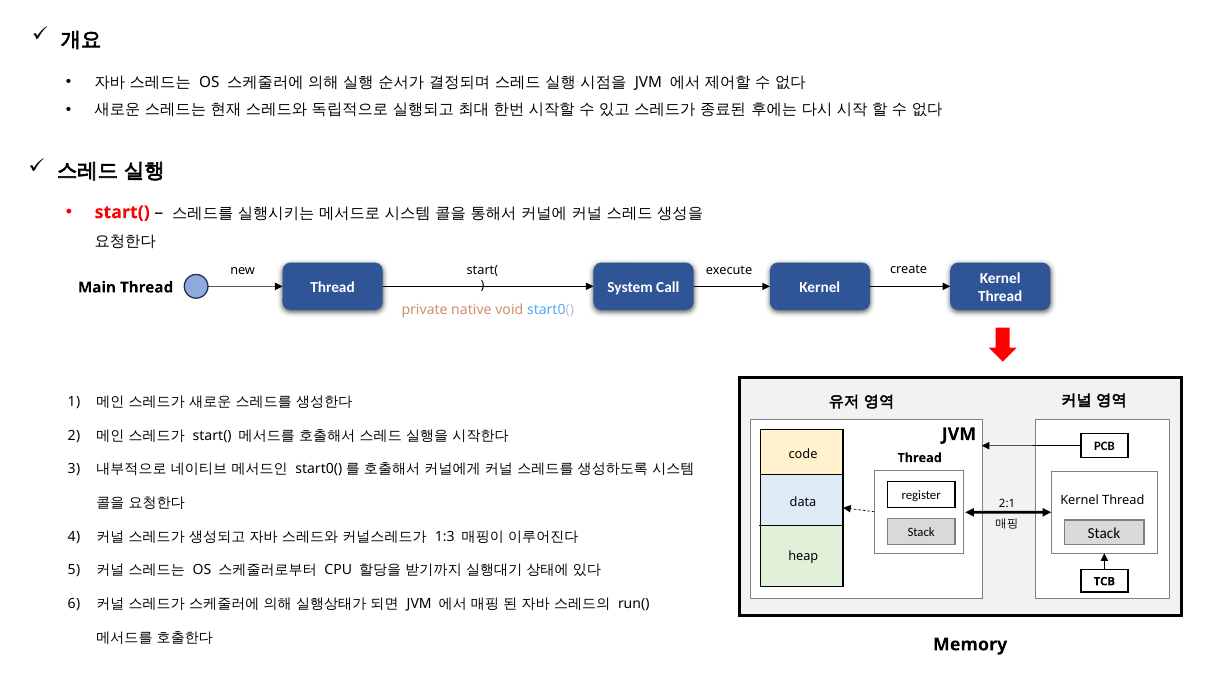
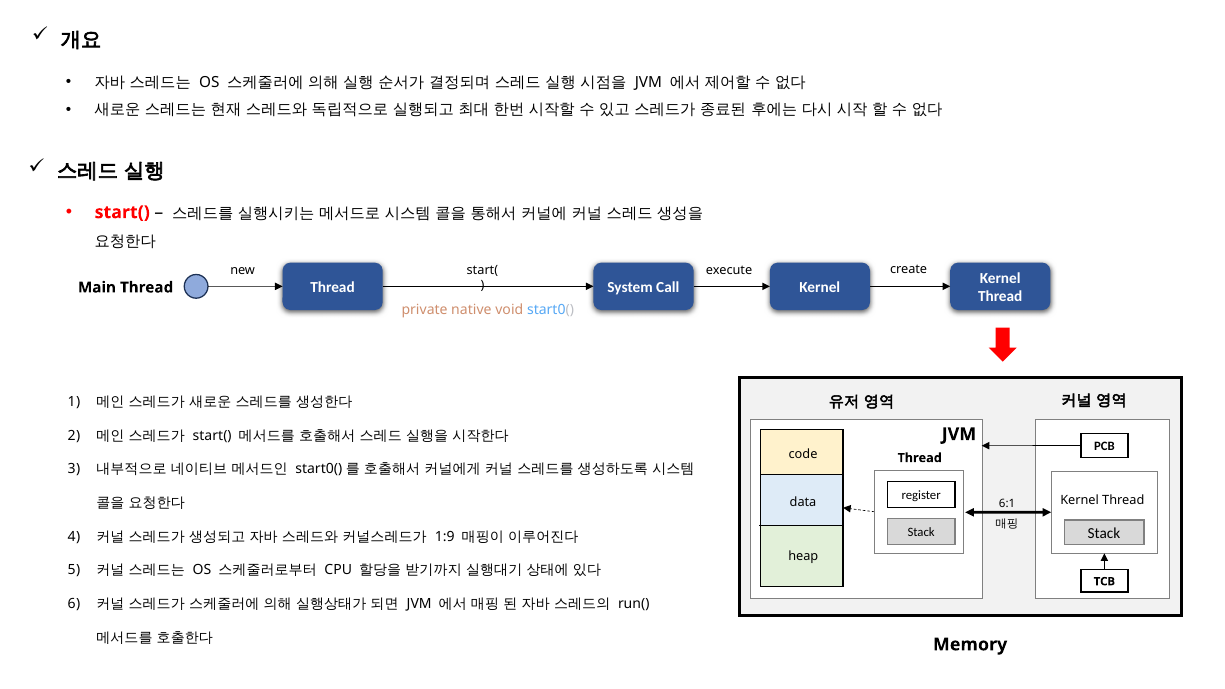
2:1: 2:1 -> 6:1 (1007, 503)
1:3: 1:3 -> 1:9 (445, 537)
